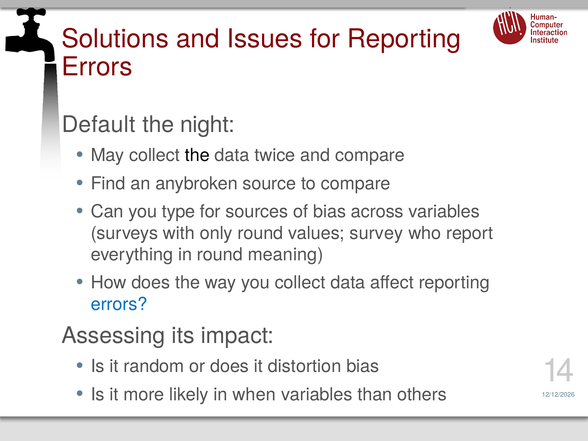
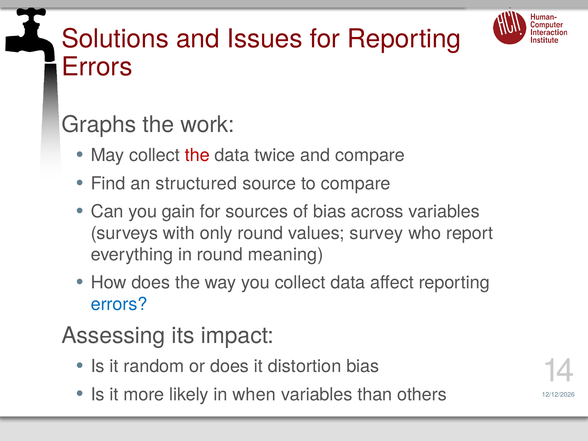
Default: Default -> Graphs (99, 125)
night: night -> work (207, 125)
the colour: black -> red (197, 155)
anybroken: anybroken -> structured (196, 183)
type: type -> gain (179, 212)
